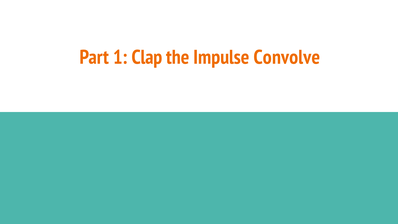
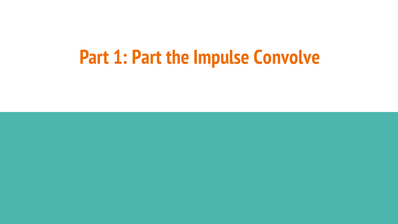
1 Clap: Clap -> Part (147, 57)
